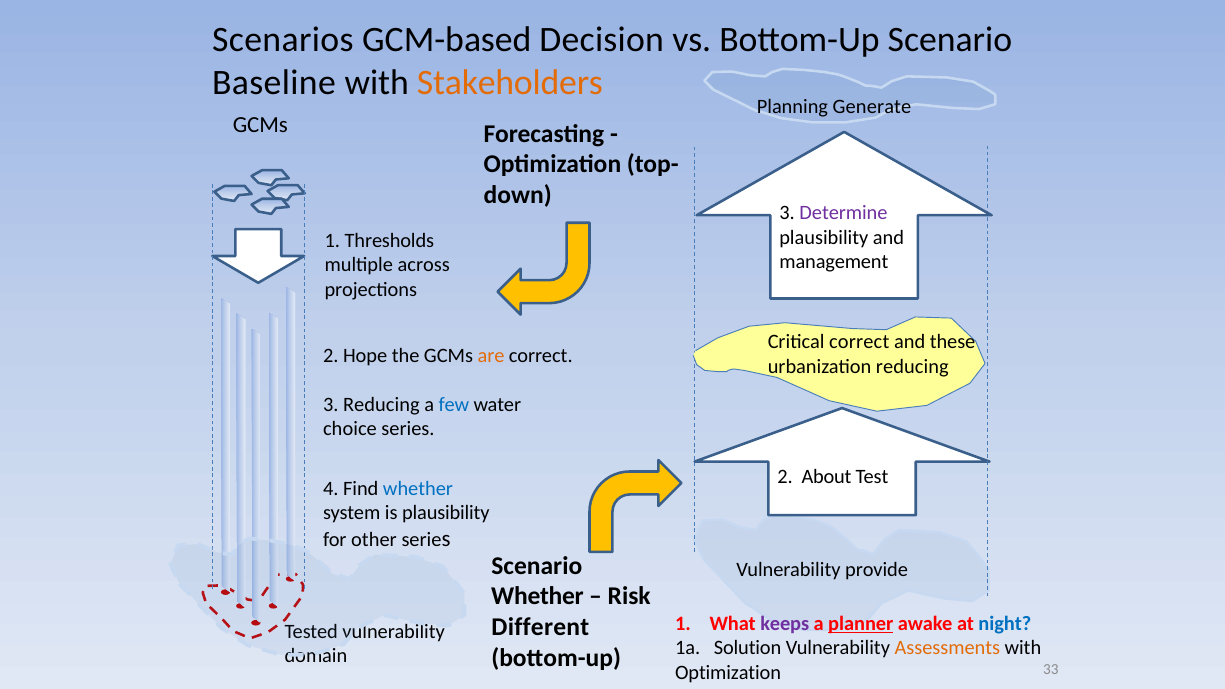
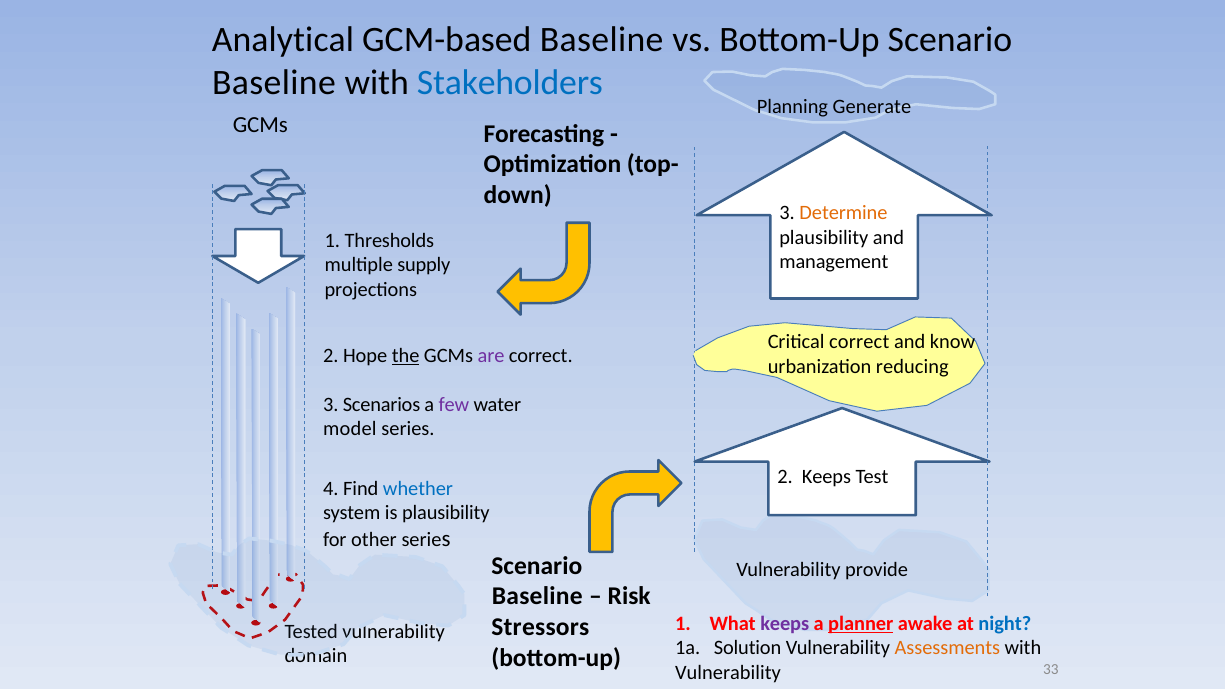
Scenarios: Scenarios -> Analytical (283, 39)
GCM-based Decision: Decision -> Baseline (602, 39)
Stakeholders colour: orange -> blue (510, 82)
Determine colour: purple -> orange (843, 213)
across: across -> supply (424, 265)
these: these -> know (953, 342)
the underline: none -> present (406, 356)
are colour: orange -> purple (491, 356)
3 Reducing: Reducing -> Scenarios (382, 405)
few colour: blue -> purple (454, 405)
choice: choice -> model (350, 429)
2 About: About -> Keeps (827, 476)
Whether: Whether -> Baseline (537, 597)
Different: Different -> Stressors (540, 627)
Optimization: Optimization -> Vulnerability (728, 673)
